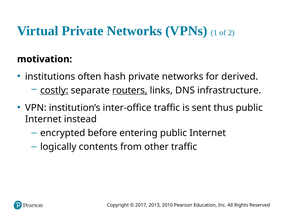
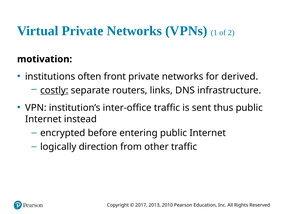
hash: hash -> front (115, 76)
routers underline: present -> none (130, 90)
contents: contents -> direction (98, 146)
